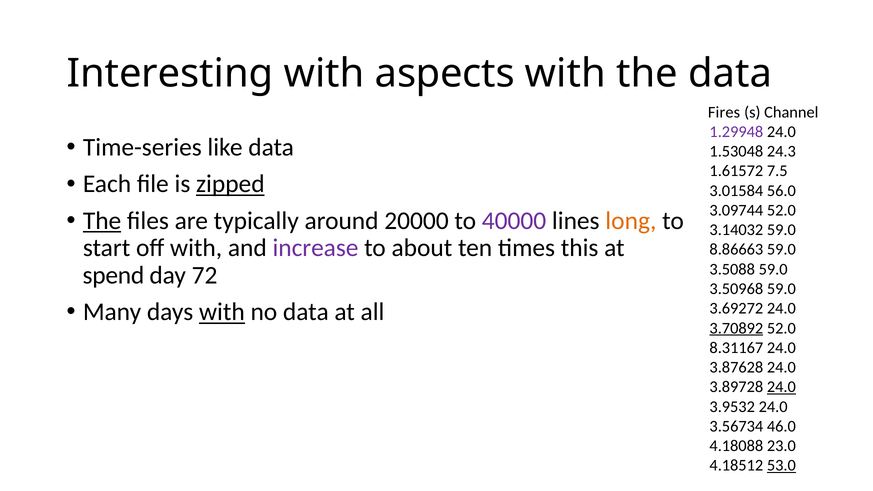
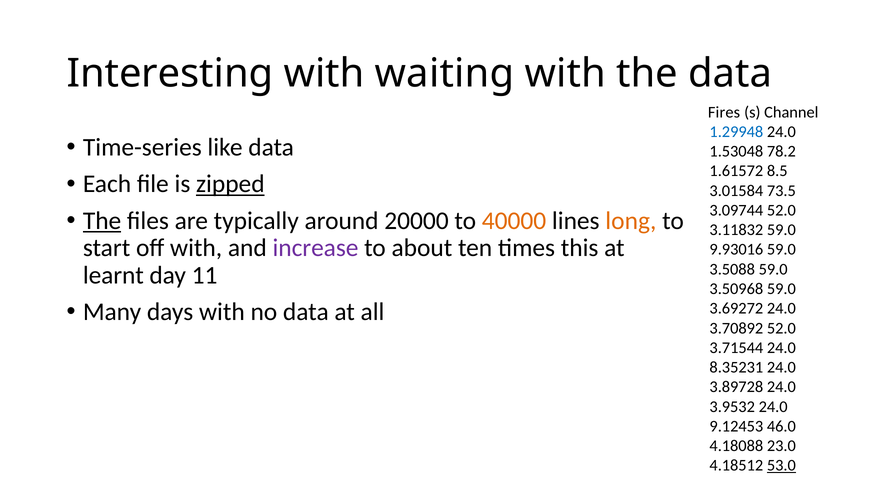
aspects: aspects -> waiting (445, 73)
1.29948 colour: purple -> blue (736, 132)
24.3: 24.3 -> 78.2 (781, 151)
7.5: 7.5 -> 8.5 (777, 171)
56.0: 56.0 -> 73.5 (781, 191)
40000 colour: purple -> orange (514, 221)
3.14032: 3.14032 -> 3.11832 (736, 230)
8.86663: 8.86663 -> 9.93016 (736, 250)
spend: spend -> learnt (113, 276)
72: 72 -> 11 (205, 276)
with underline: present -> none (222, 312)
3.70892 underline: present -> none (736, 328)
8.31167: 8.31167 -> 3.71544 (736, 348)
3.87628: 3.87628 -> 8.35231 (736, 367)
24.0 underline: present -> none (781, 387)
3.56734: 3.56734 -> 9.12453 (736, 426)
